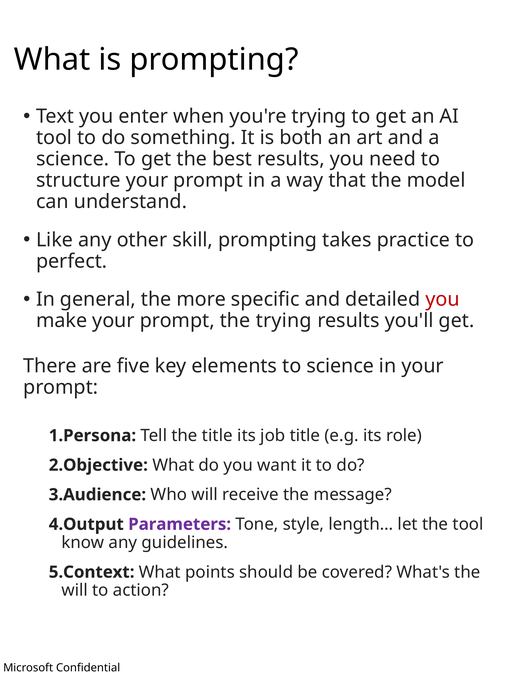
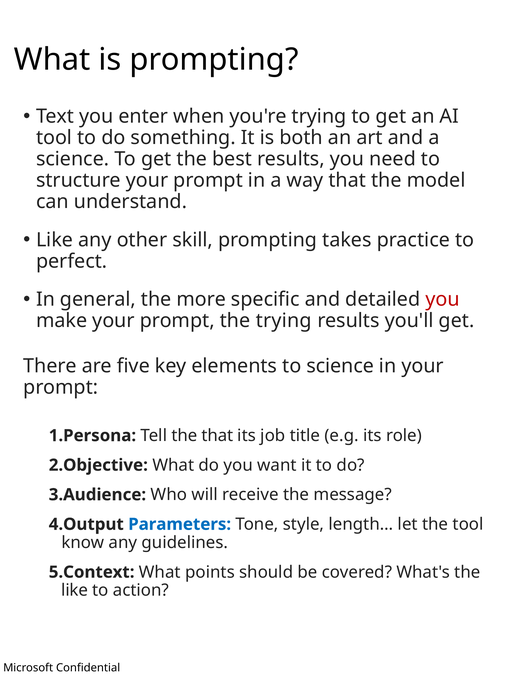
the title: title -> that (218, 436)
Parameters colour: purple -> blue (180, 525)
will: will -> like (75, 591)
